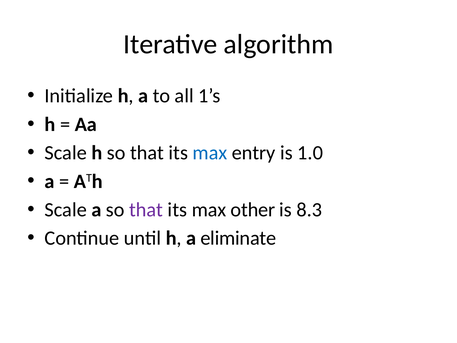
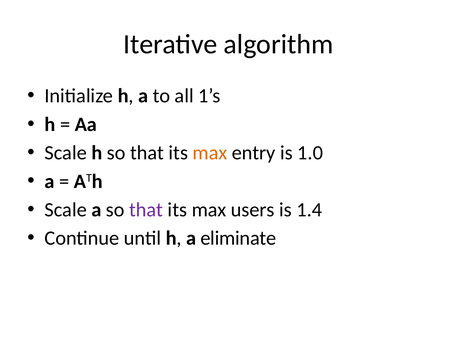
max colour: blue -> orange (210, 153)
other: other -> users (253, 210)
8.3: 8.3 -> 1.4 (309, 210)
